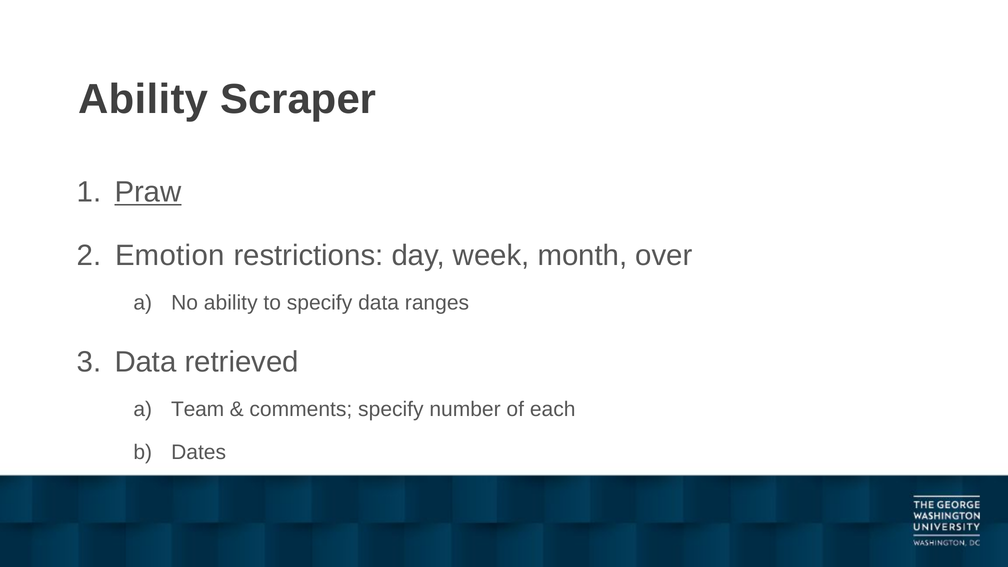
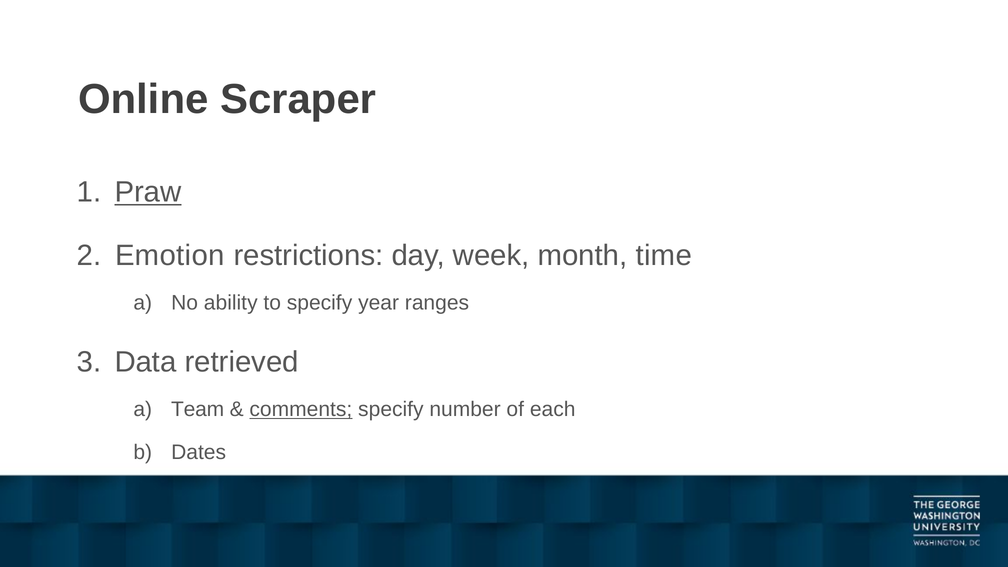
Ability: Ability -> Online (143, 99)
over: over -> time (664, 255)
specify data: data -> year (379, 303)
comments underline: none -> present (301, 409)
